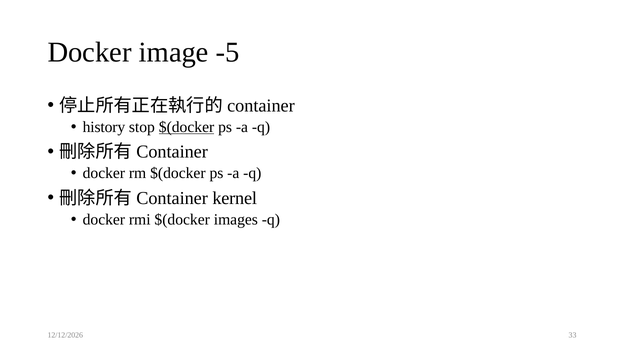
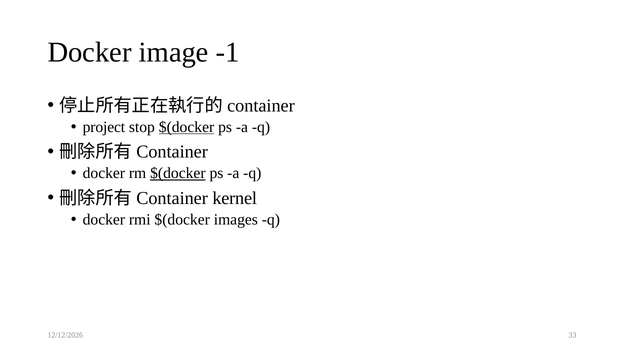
-5: -5 -> -1 (228, 52)
history: history -> project (104, 127)
$(docker underline: none -> present (178, 173)
